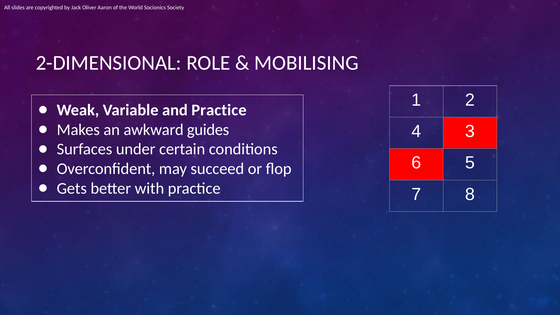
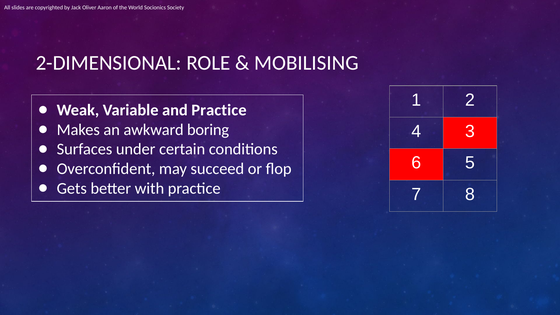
guides: guides -> boring (208, 130)
